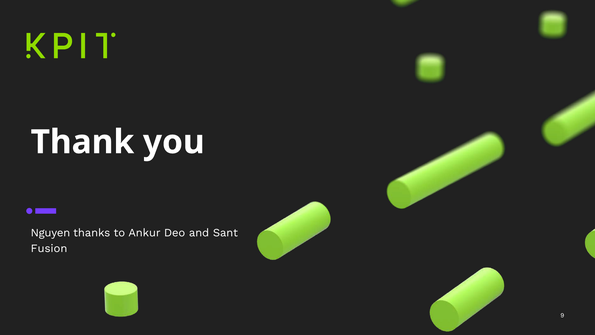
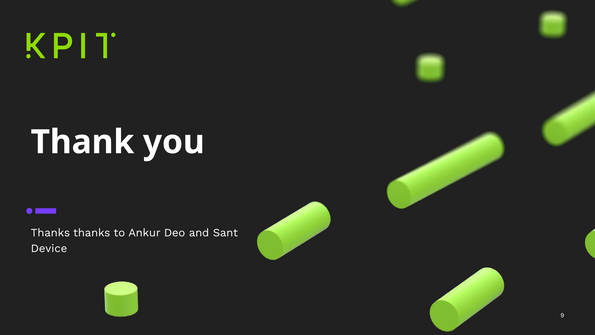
Nguyen: Nguyen -> Thanks (50, 233)
Fusion: Fusion -> Device (49, 248)
